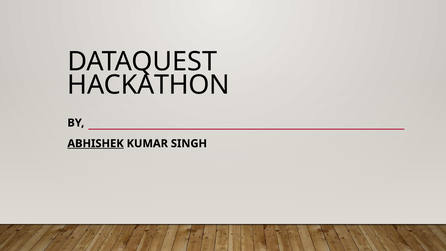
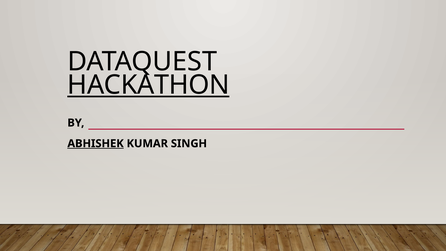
HACKATHON underline: none -> present (149, 85)
